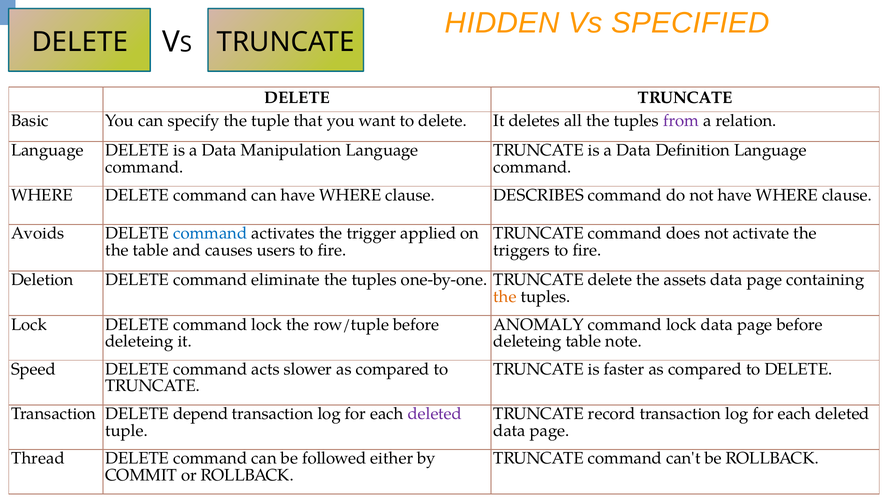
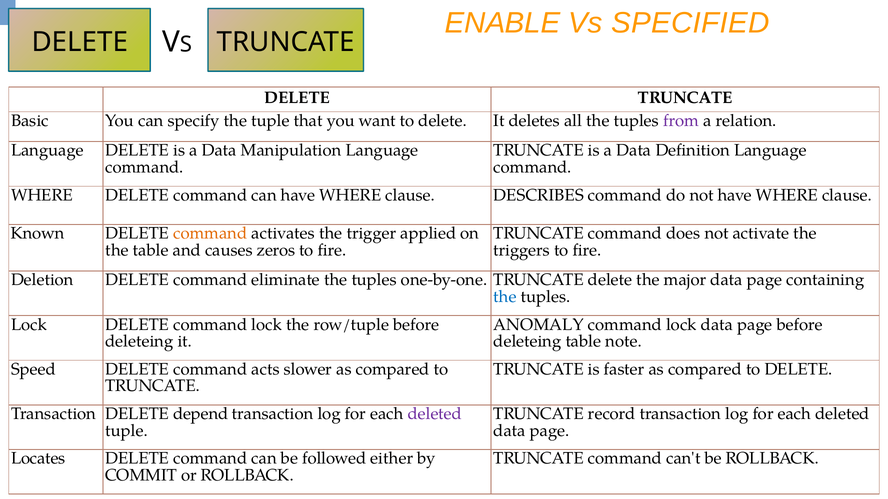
HIDDEN: HIDDEN -> ENABLE (503, 23)
Avoids: Avoids -> Known (38, 234)
command colour: blue -> orange (210, 234)
users: users -> zeros (276, 250)
assets: assets -> major (685, 280)
the colour: orange -> blue (505, 297)
Thread: Thread -> Locates (38, 459)
